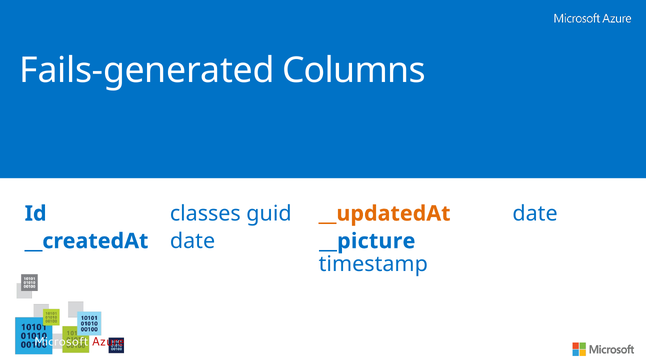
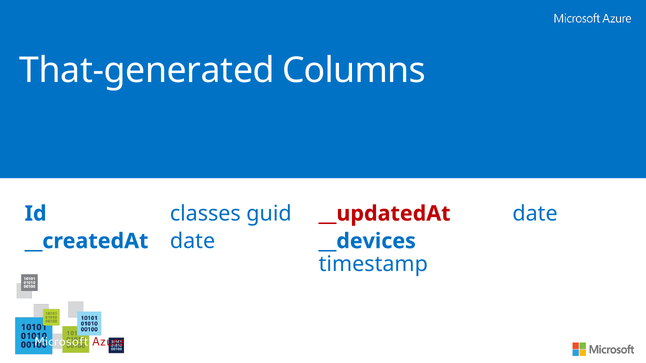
Fails-generated: Fails-generated -> That-generated (147, 71)
__updatedAt colour: orange -> red (385, 214)
__picture: __picture -> __devices (367, 241)
